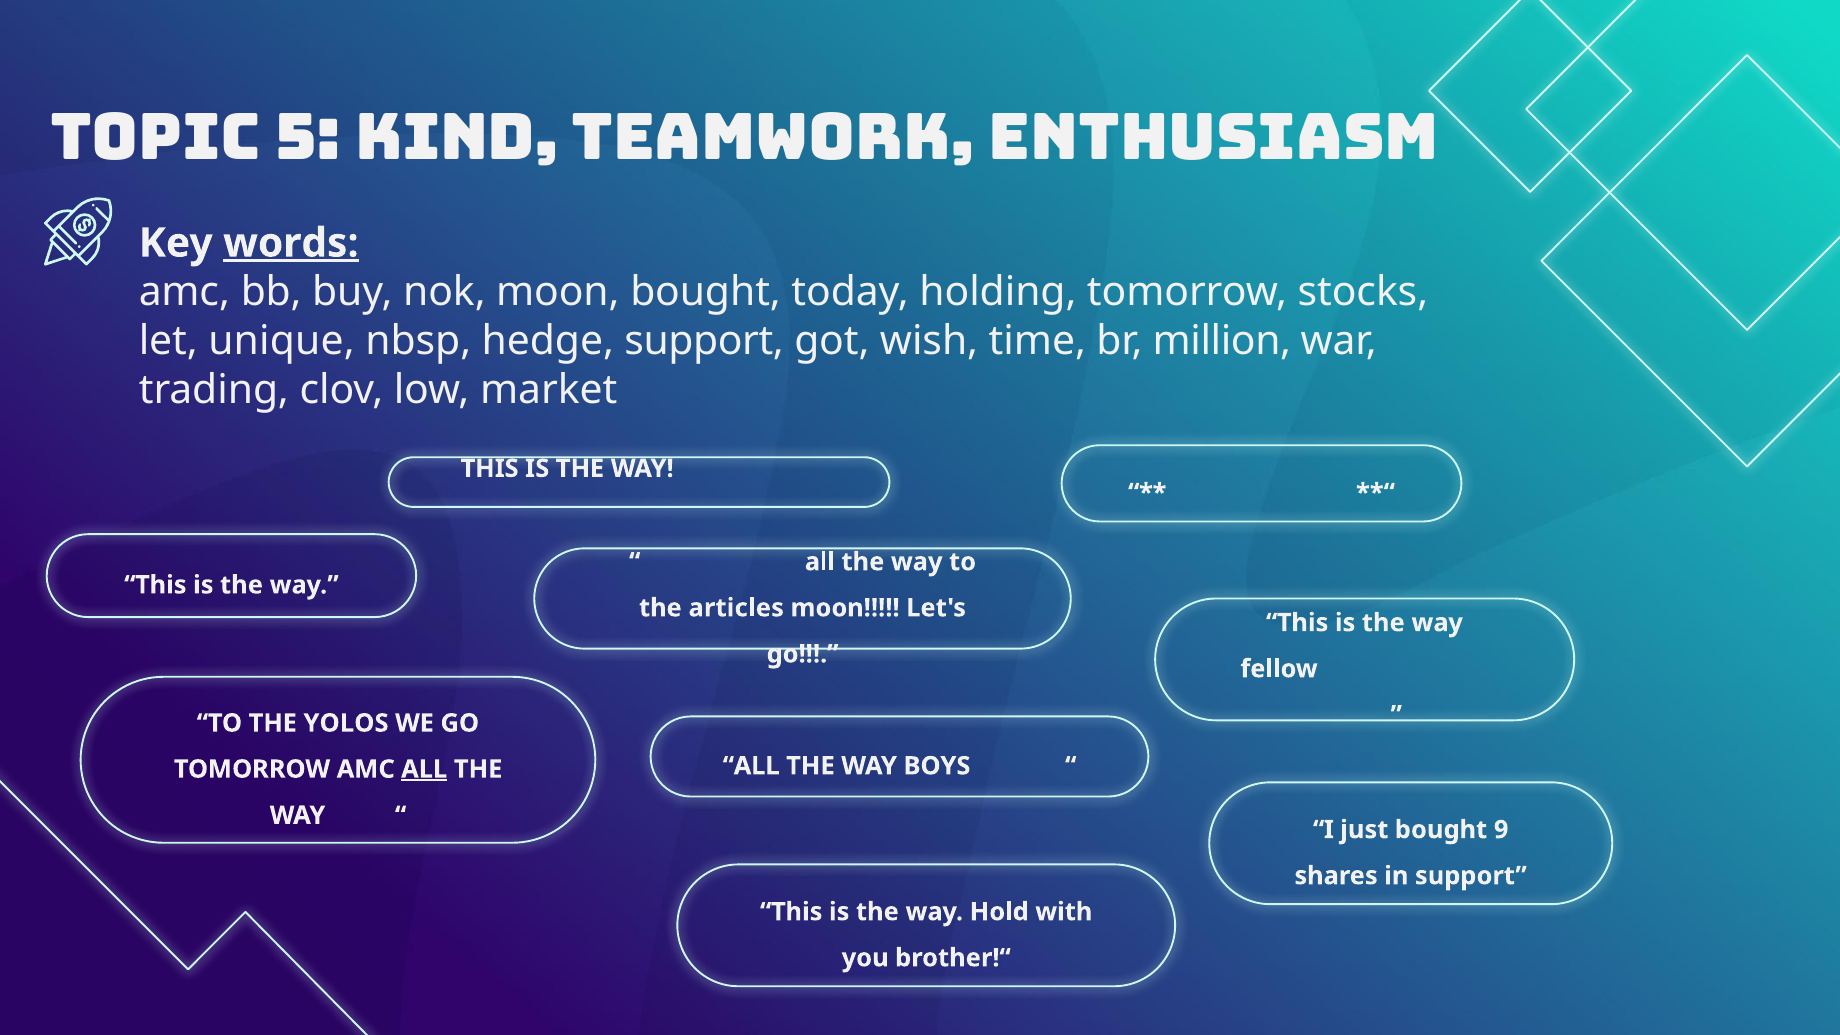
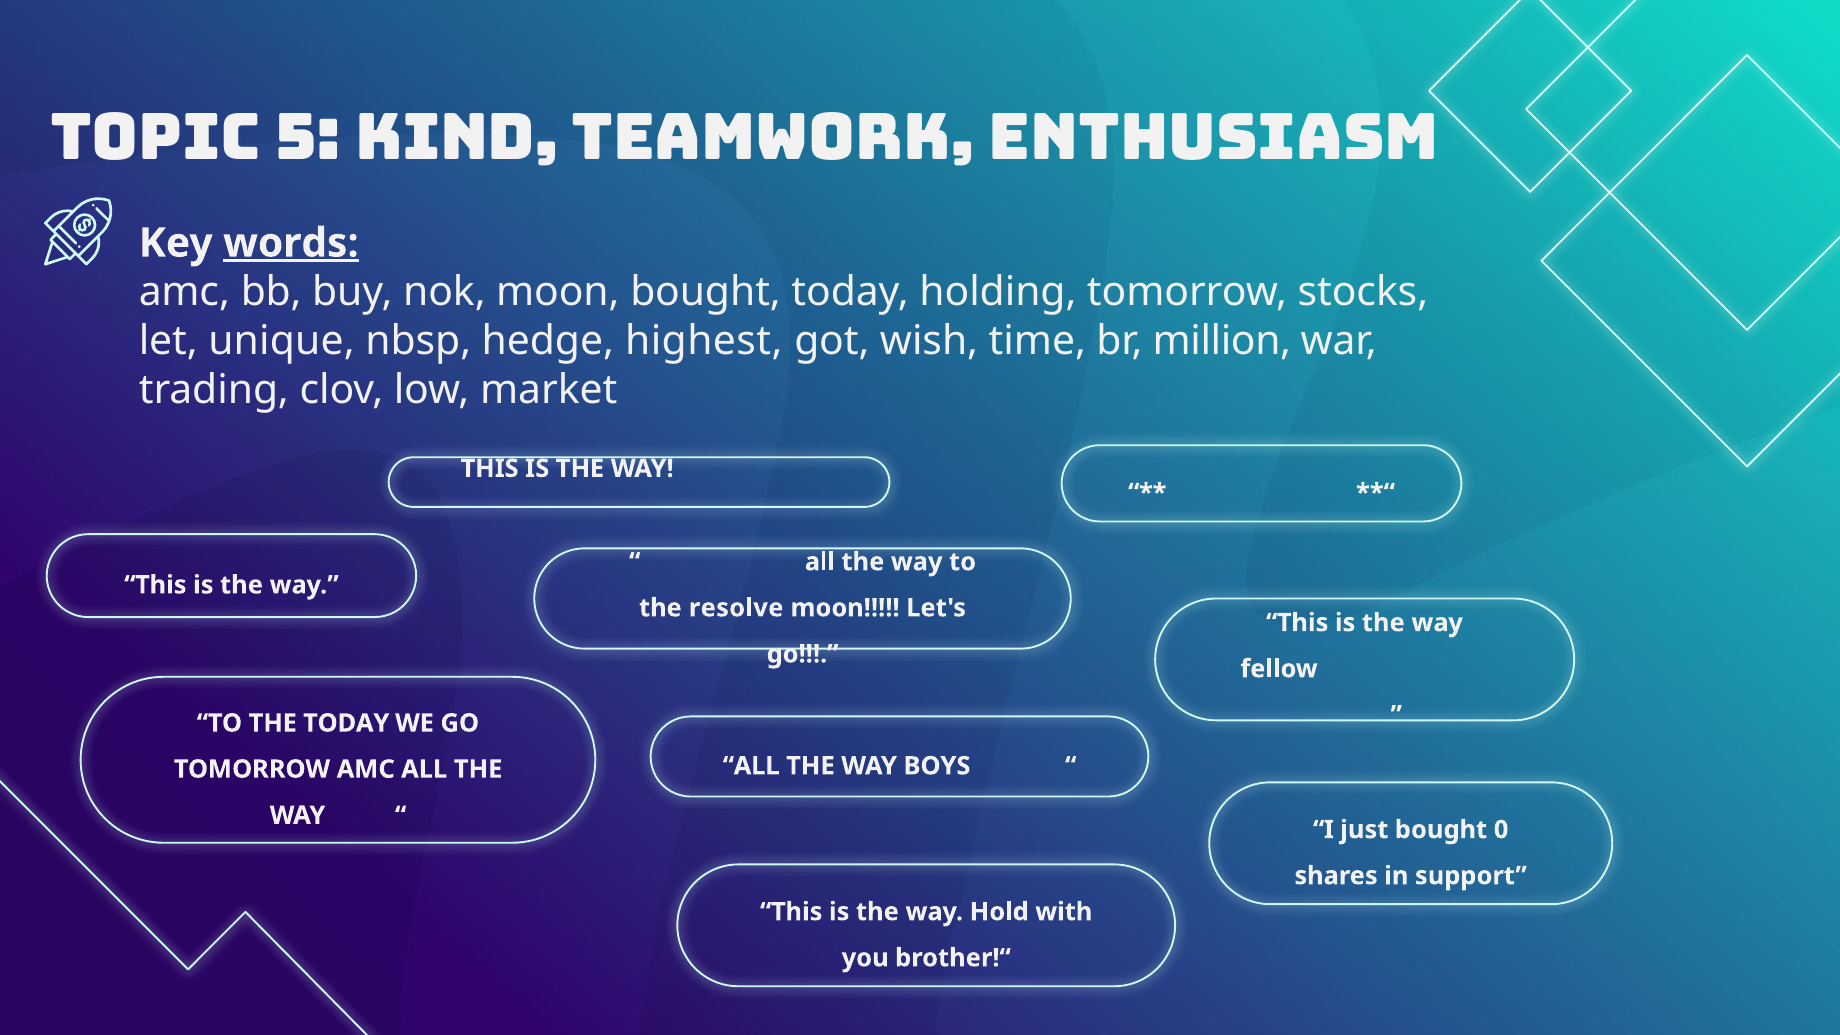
hedge support: support -> highest (704, 341)
articles: articles -> resolve (736, 608)
THE YOLOS: YOLOS -> TODAY (346, 723)
ALL underline: present -> none (424, 769)
9: 9 -> 0 (1501, 830)
